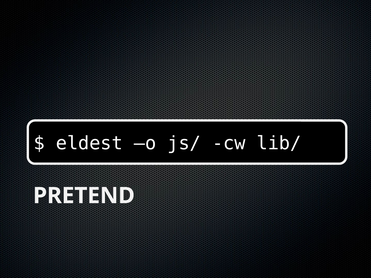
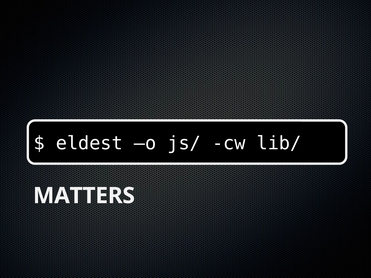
PRETEND: PRETEND -> MATTERS (84, 196)
